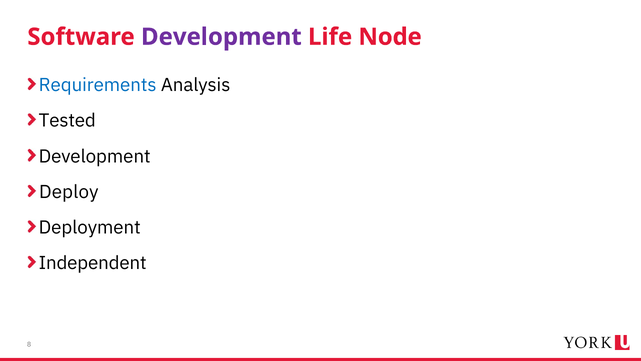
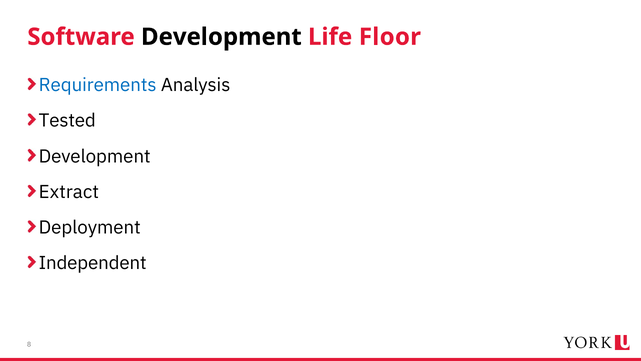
Development colour: purple -> black (221, 37)
Node: Node -> Floor (390, 37)
Deploy: Deploy -> Extract (69, 192)
